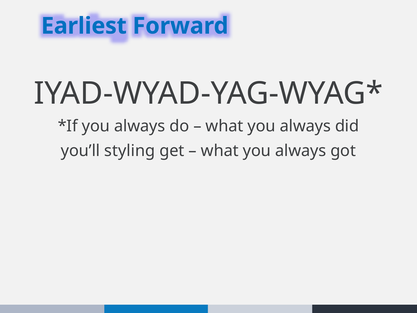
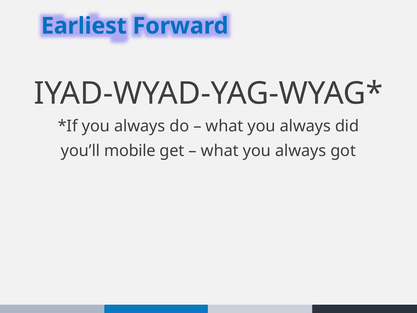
styling: styling -> mobile (130, 151)
